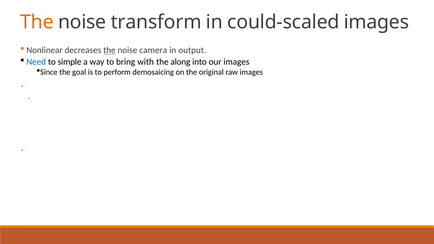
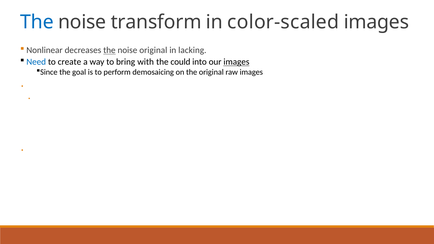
The colour: orange -> blue (37, 22)
could-scaled: could-scaled -> color-scaled (283, 22)
noise camera: camera -> original (153, 50)
output: output -> lacking (192, 50)
simple: simple -> create (69, 62)
along: along -> could (180, 62)
images underline: none -> present (236, 62)
